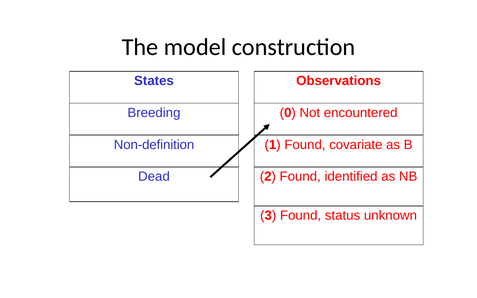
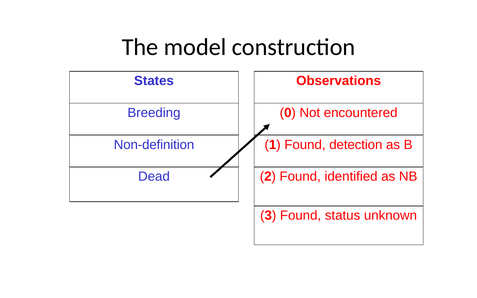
covariate: covariate -> detection (356, 145)
